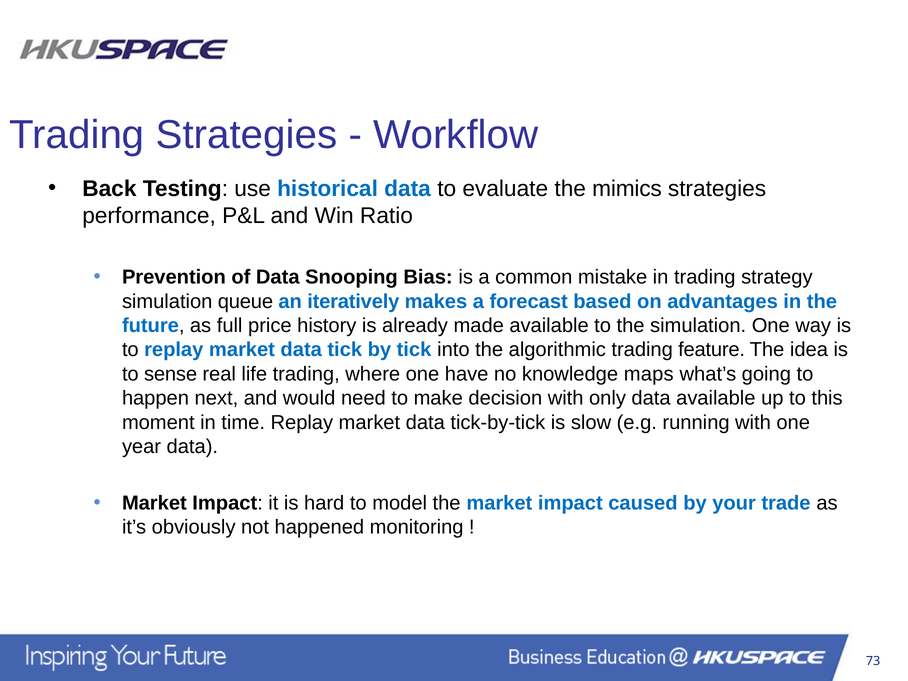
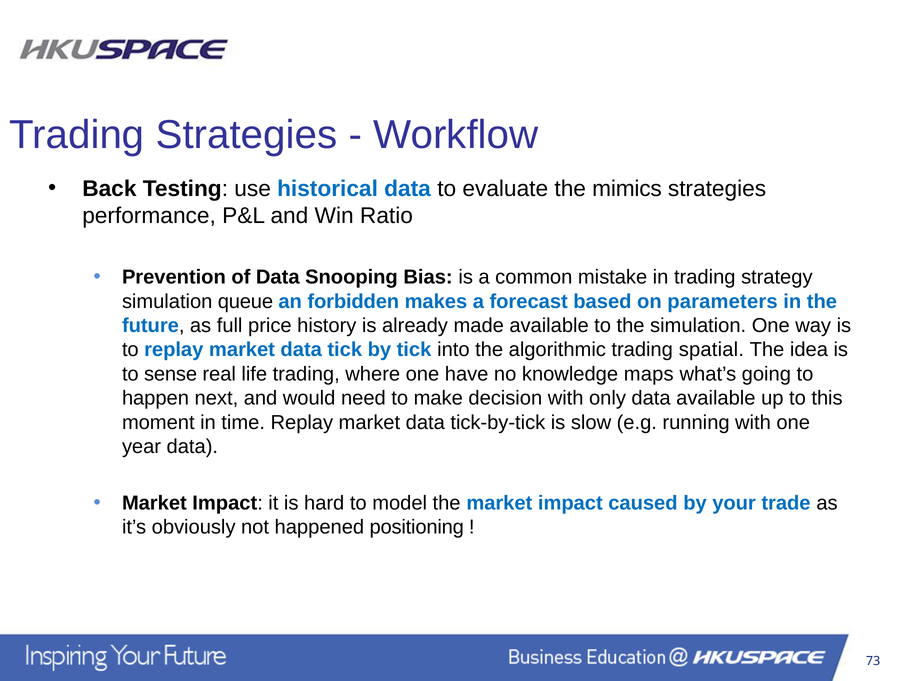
iteratively: iteratively -> forbidden (353, 301)
advantages: advantages -> parameters (722, 301)
feature: feature -> spatial (711, 350)
monitoring: monitoring -> positioning (417, 527)
